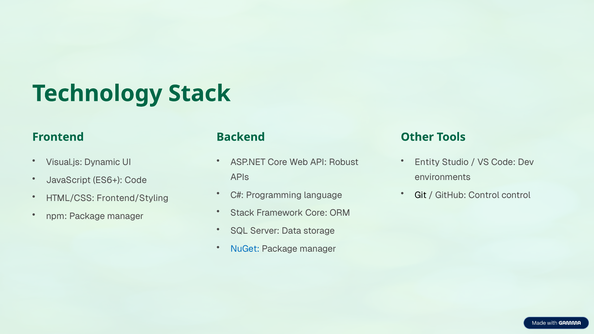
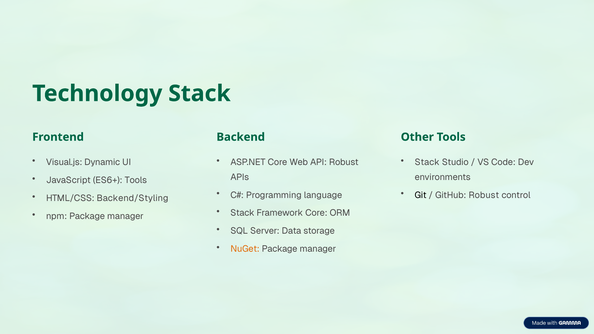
Entity: Entity -> Stack (427, 162)
ES6+ Code: Code -> Tools (136, 180)
GitHub Control: Control -> Robust (484, 195)
Frontend/Styling: Frontend/Styling -> Backend/Styling (133, 198)
NuGet colour: blue -> orange (245, 249)
